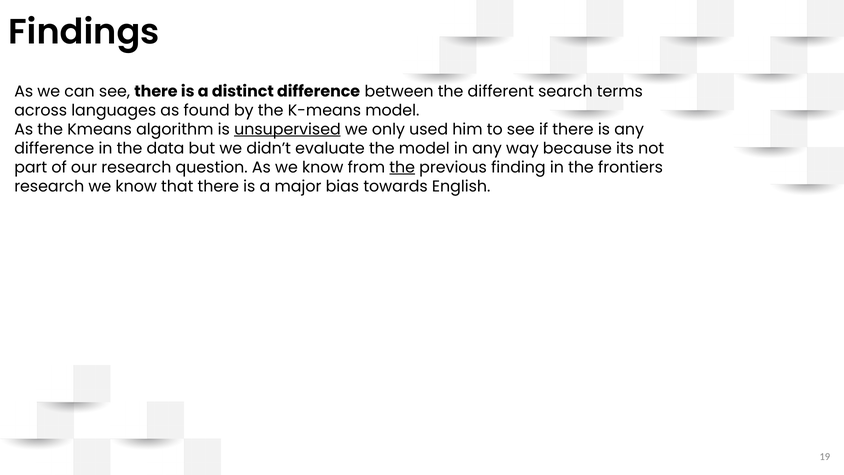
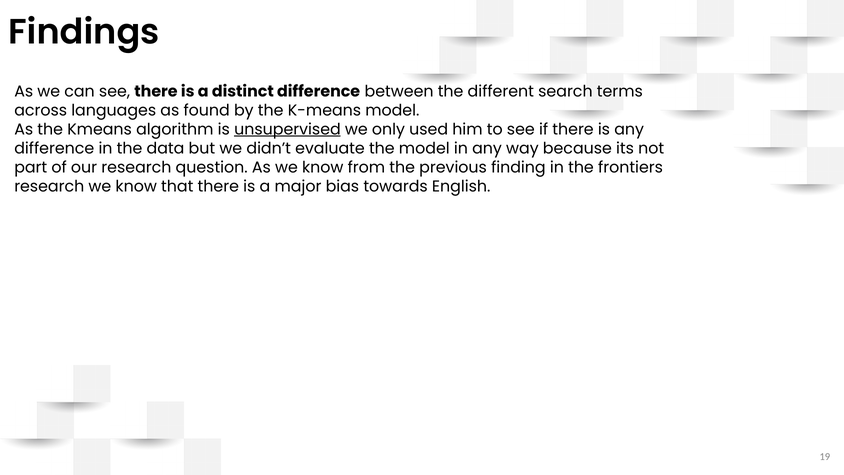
the underline: present -> none (402, 167)
